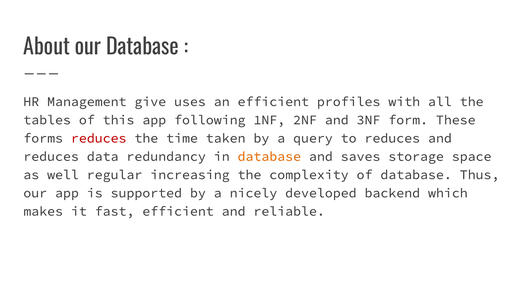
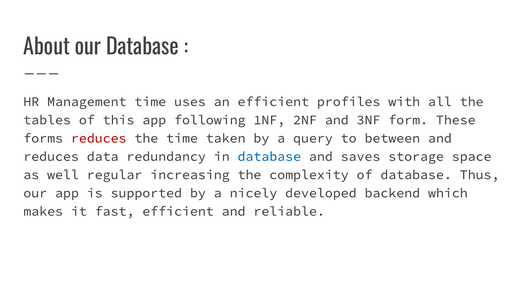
Management give: give -> time (150, 101)
to reduces: reduces -> between (392, 138)
database colour: orange -> blue (269, 156)
